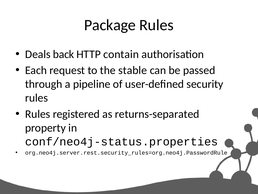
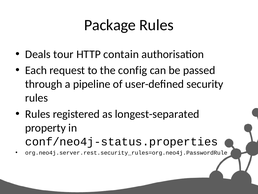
back: back -> tour (63, 54)
stable: stable -> config (133, 70)
returns-separated: returns-separated -> longest-separated (157, 114)
